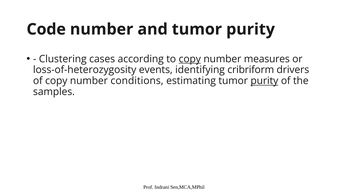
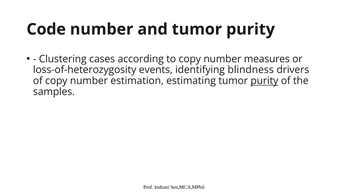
copy underline: present -> none (190, 59)
cribriform: cribriform -> blindness (251, 70)
conditions: conditions -> estimation (137, 81)
